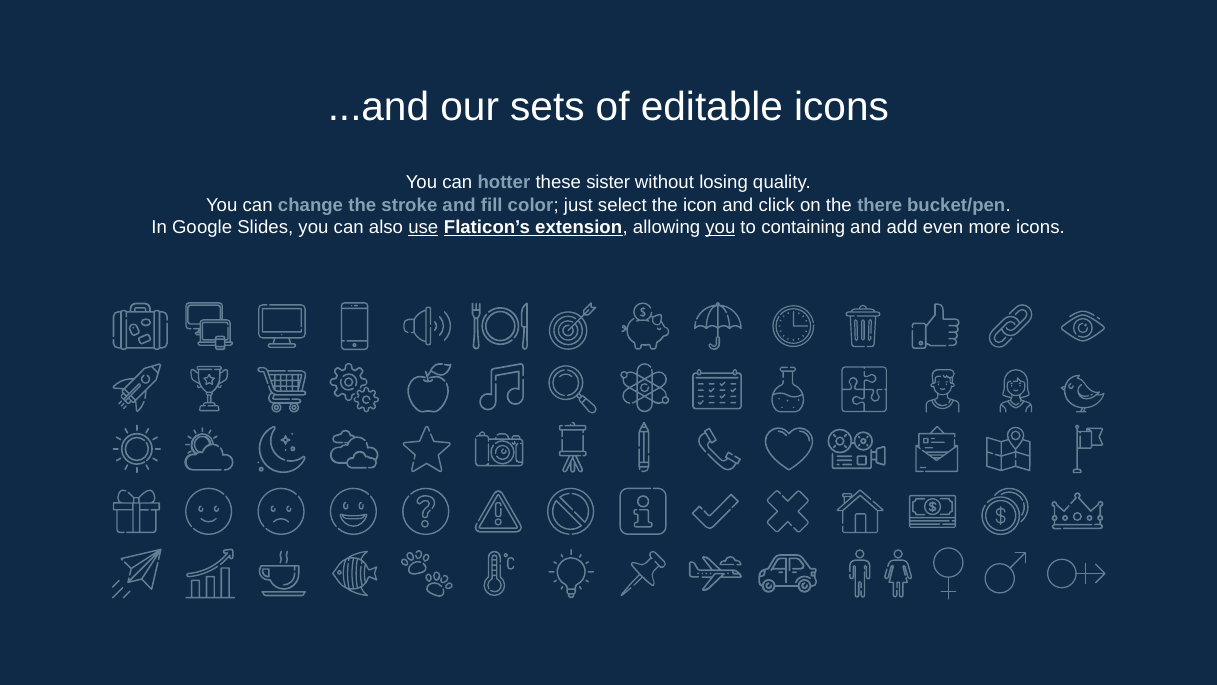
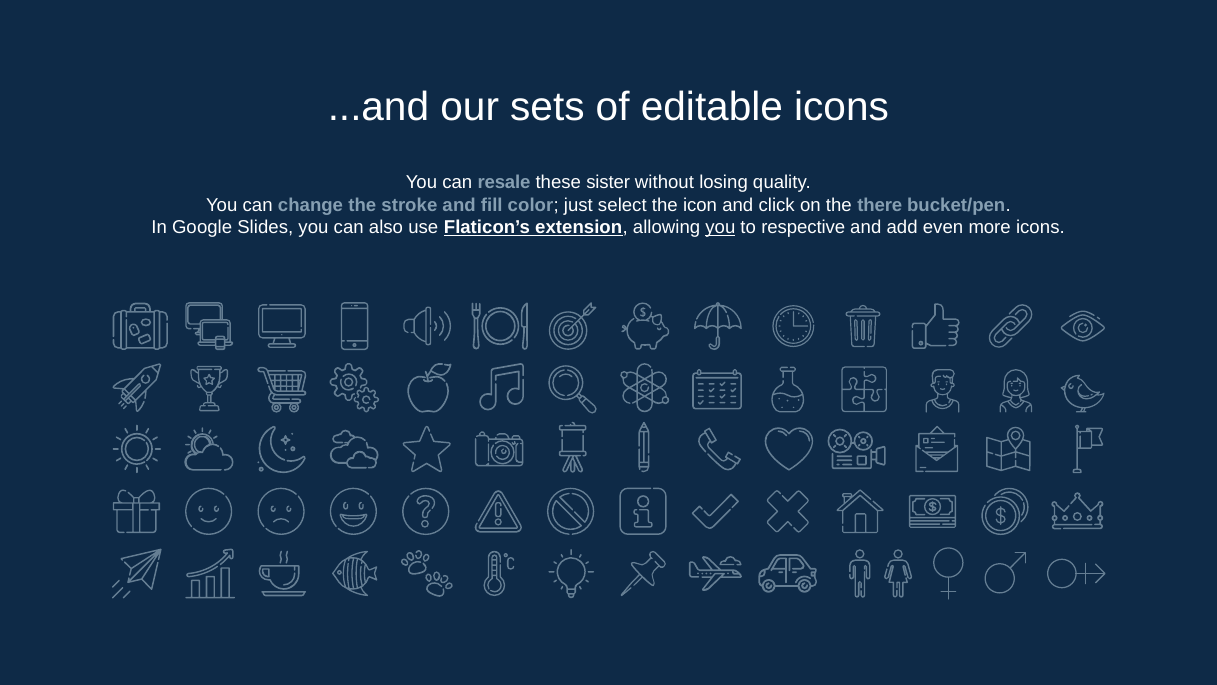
hotter: hotter -> resale (504, 183)
use underline: present -> none (423, 227)
containing: containing -> respective (803, 227)
